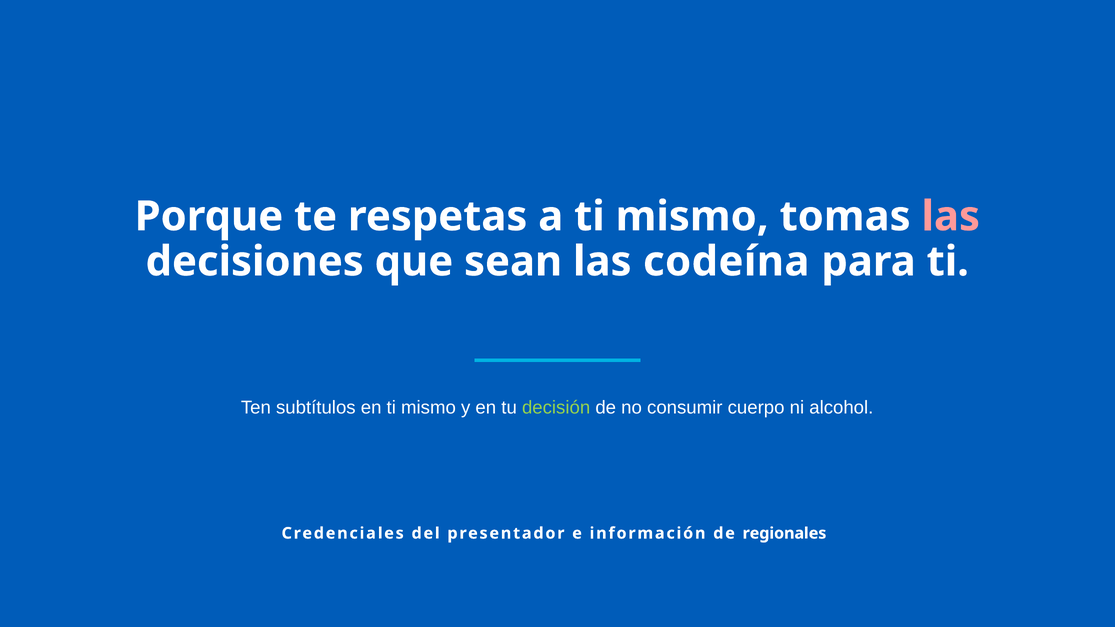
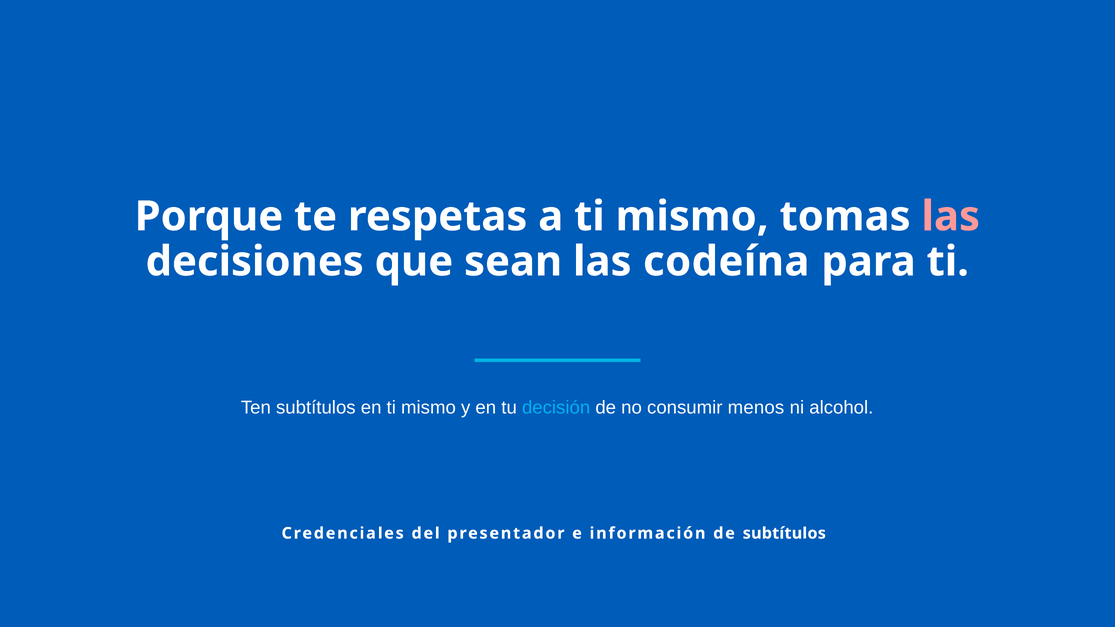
decisión colour: light green -> light blue (556, 408)
cuerpo: cuerpo -> menos (756, 408)
de regionales: regionales -> subtítulos (784, 534)
